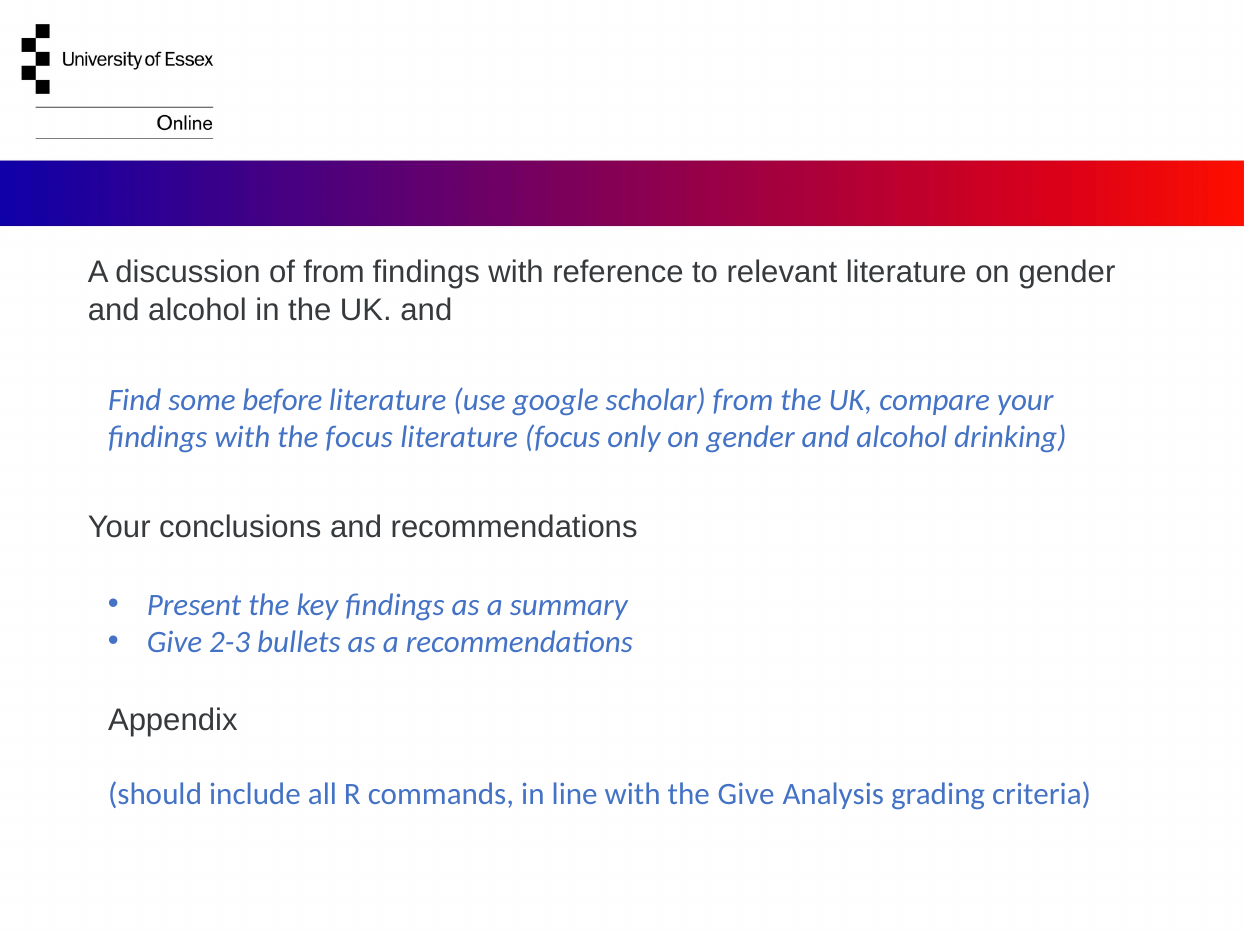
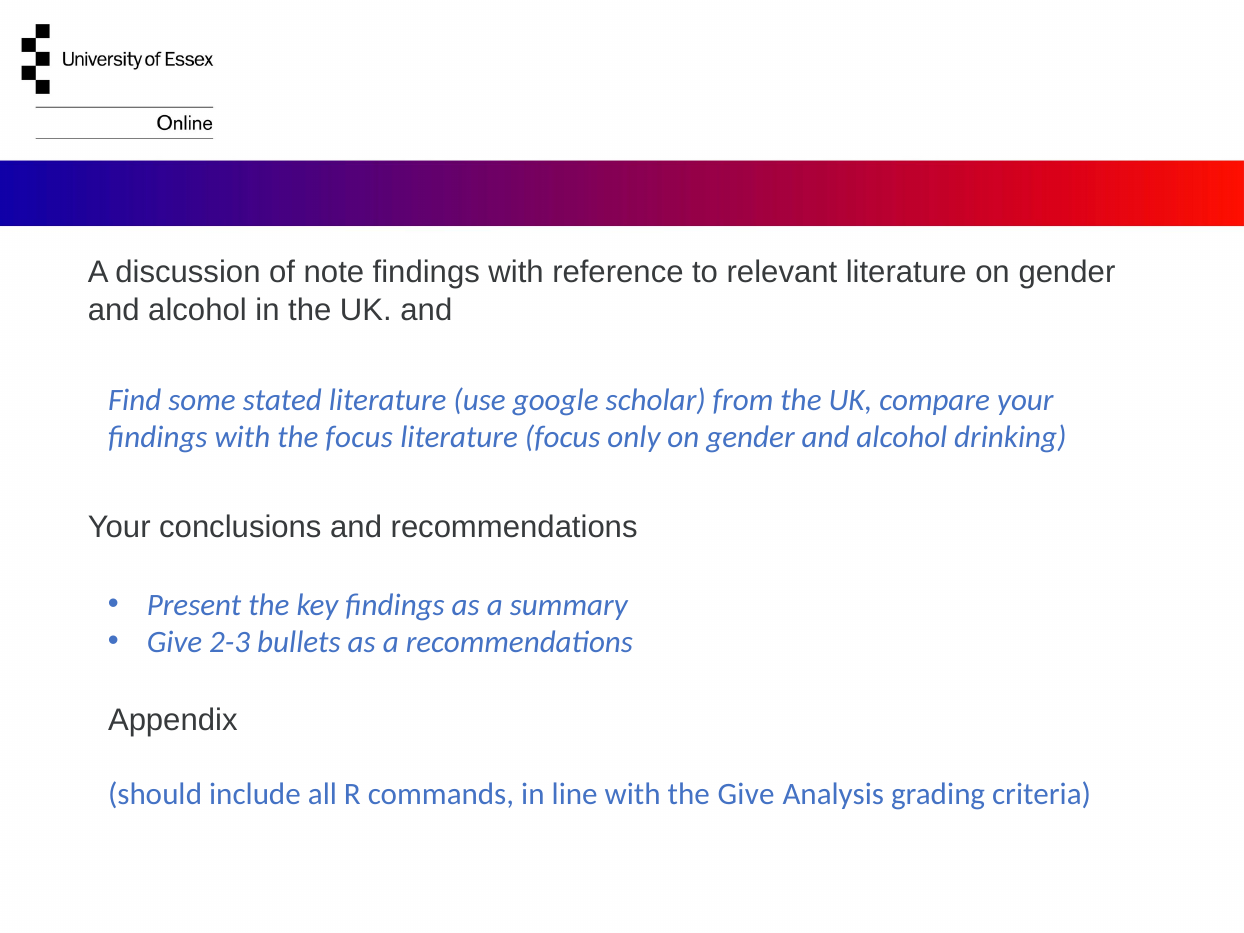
of from: from -> note (334, 273)
before: before -> stated (282, 400)
